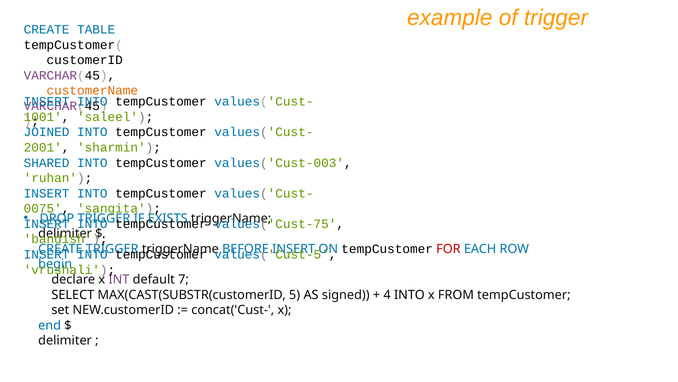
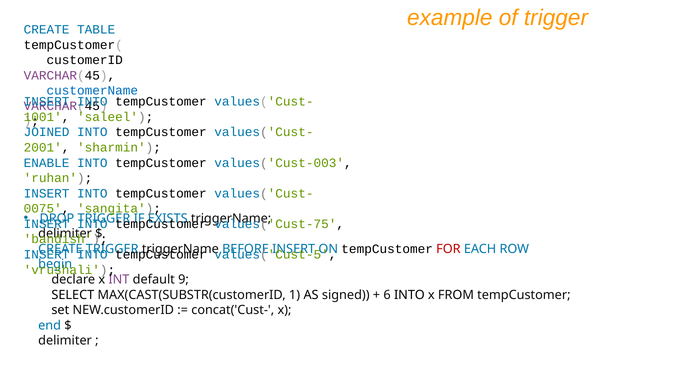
customerName colour: orange -> blue (92, 91)
SHARED: SHARED -> ENABLE (47, 163)
7: 7 -> 9 (184, 279)
5: 5 -> 1 (295, 294)
4: 4 -> 6 (387, 294)
